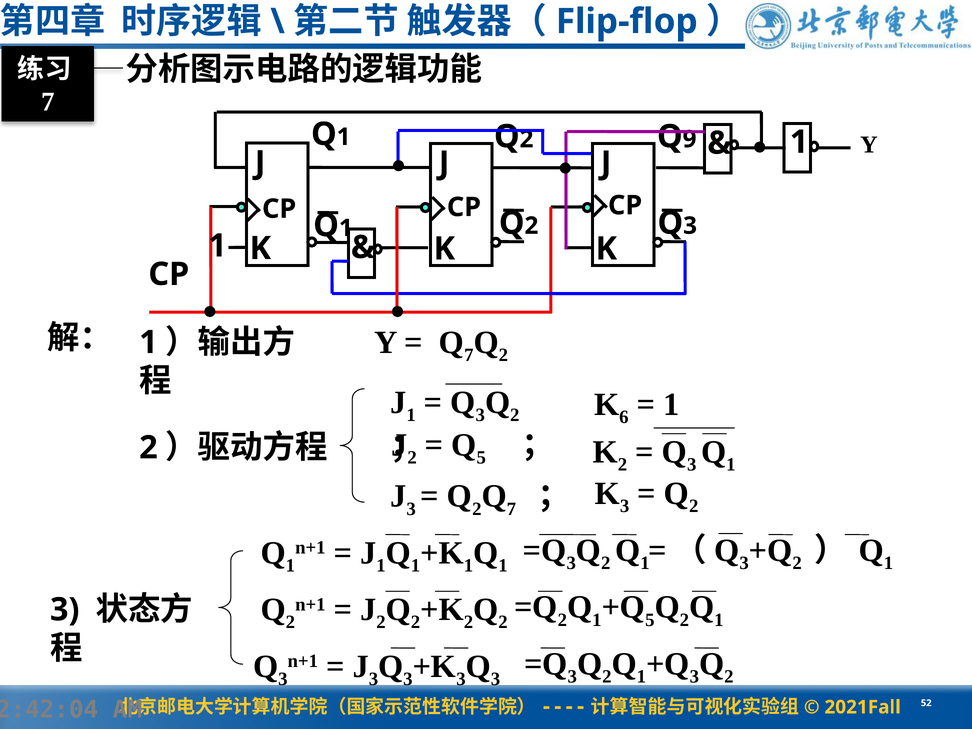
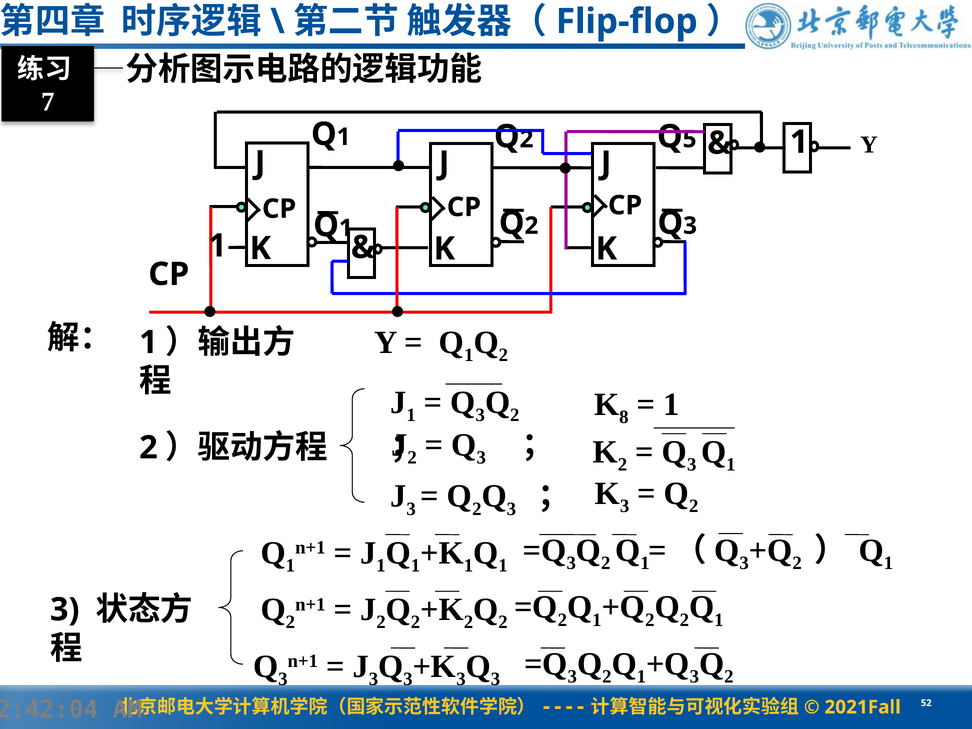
9: 9 -> 5 (690, 139)
7: 7 -> 1 (469, 355)
6: 6 -> 8 (624, 417)
5: 5 -> 3 (481, 458)
7: 7 -> 3 (511, 509)
5: 5 -> 2 (650, 620)
